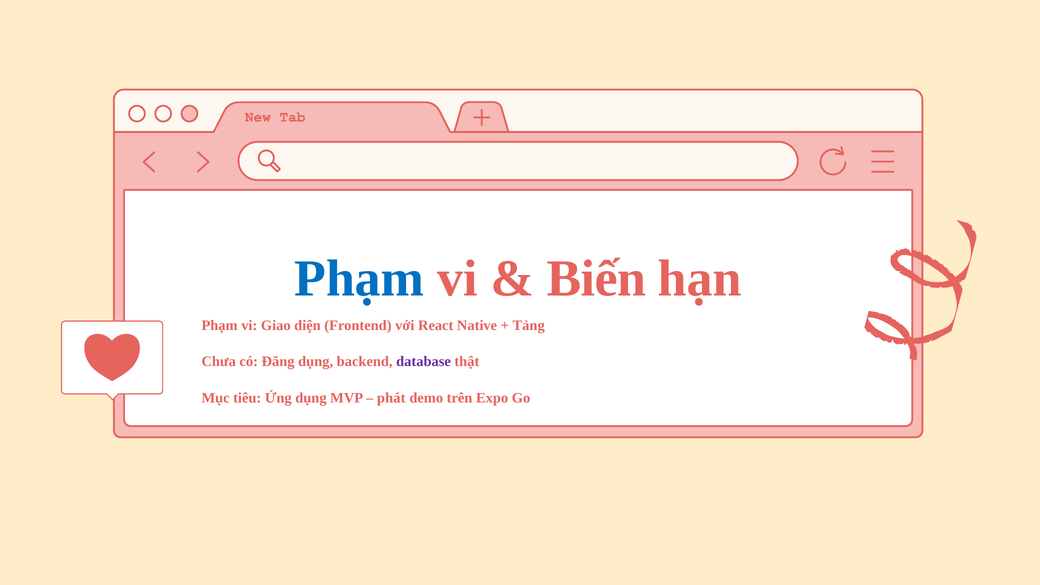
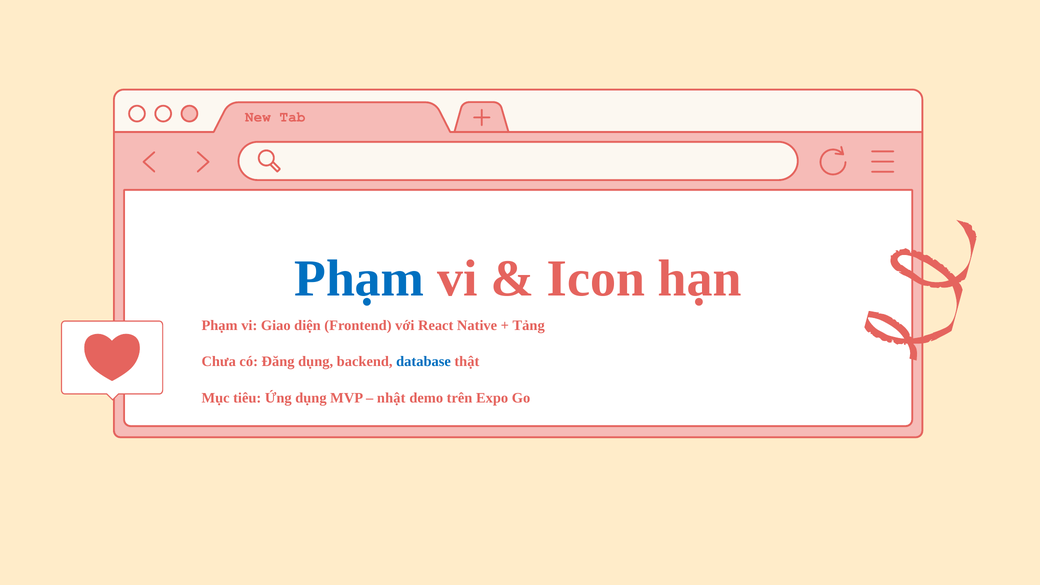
Biến: Biến -> Icon (596, 278)
database colour: purple -> blue (424, 362)
phát: phát -> nhật (391, 398)
